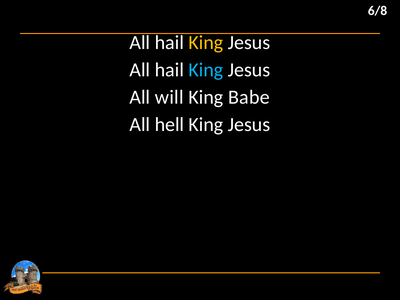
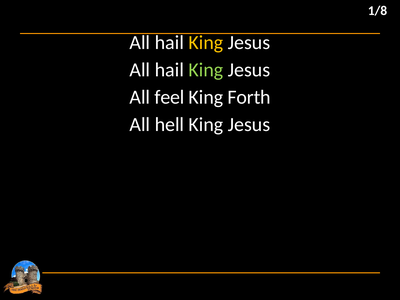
6/8: 6/8 -> 1/8 (378, 11)
King colour: light blue -> light green (206, 70)
will: will -> feel (169, 97)
Babe: Babe -> Forth (249, 97)
